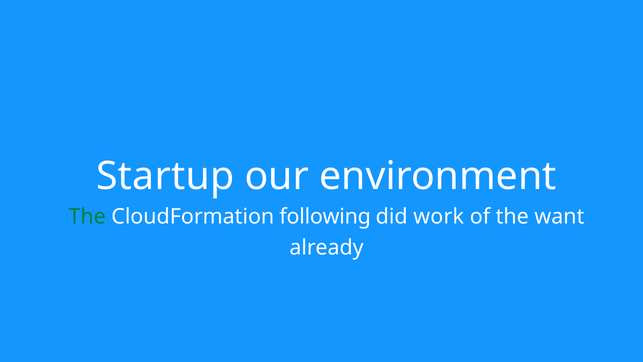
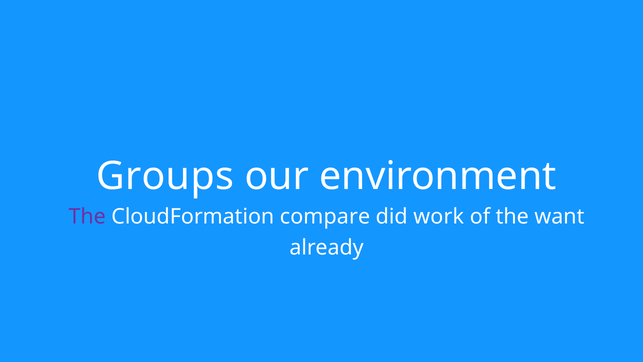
Startup: Startup -> Groups (165, 176)
The colour: green -> purple (87, 216)
following: following -> compare (325, 216)
